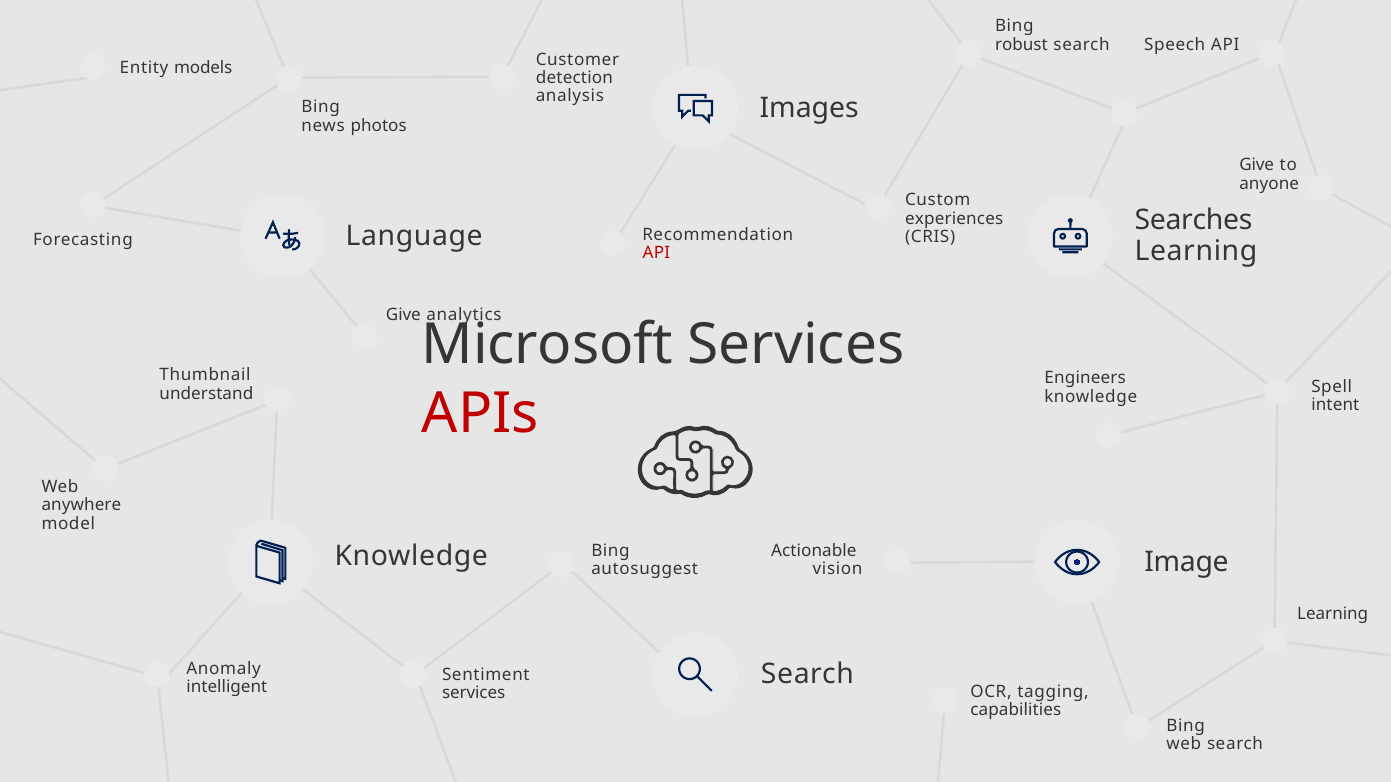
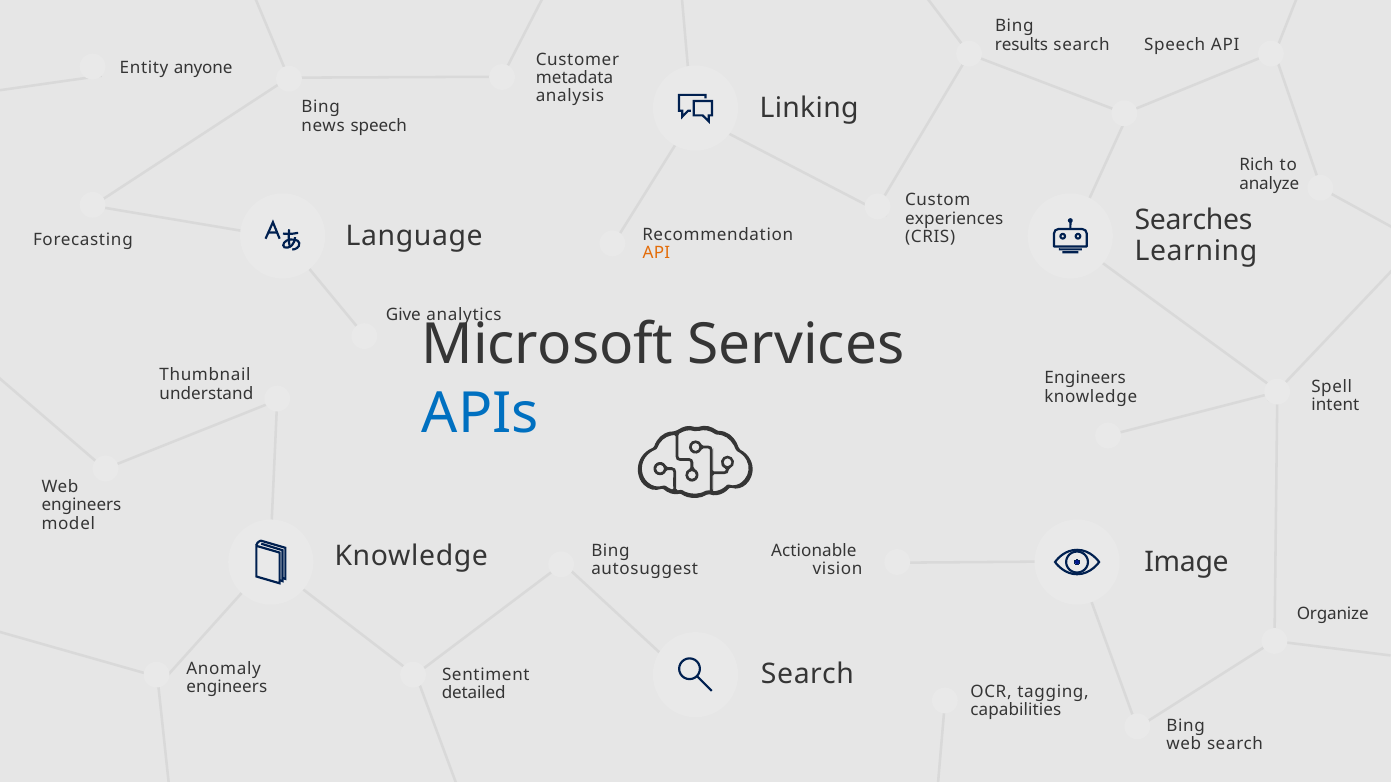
robust: robust -> results (1022, 45)
models: models -> anyone (203, 68)
detection: detection -> metadata (575, 78)
Images: Images -> Linking (809, 108)
news photos: photos -> speech (379, 125)
Give: Give -> Rich (1257, 165)
anyone: anyone -> analyze (1269, 184)
API colour: red -> orange (656, 253)
APIs colour: red -> blue (480, 414)
anywhere: anywhere -> engineers (81, 506)
Learning: Learning -> Organize (1333, 615)
intelligent: intelligent -> engineers (227, 688)
services: services -> detailed (474, 693)
